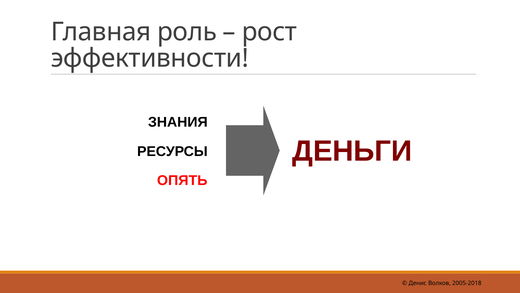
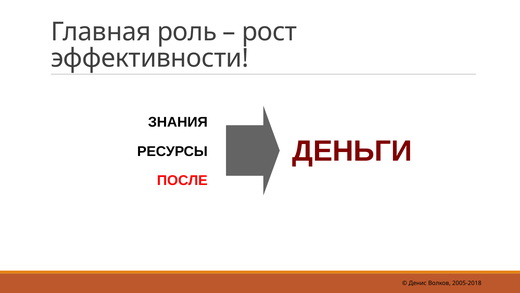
ОПЯТЬ: ОПЯТЬ -> ПОСЛЕ (182, 180)
